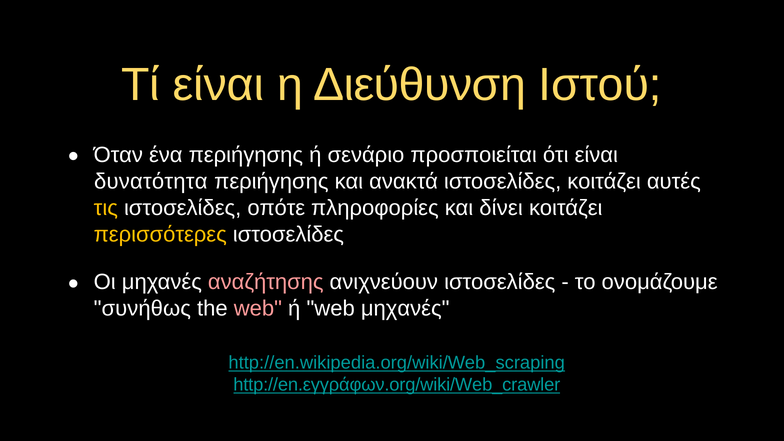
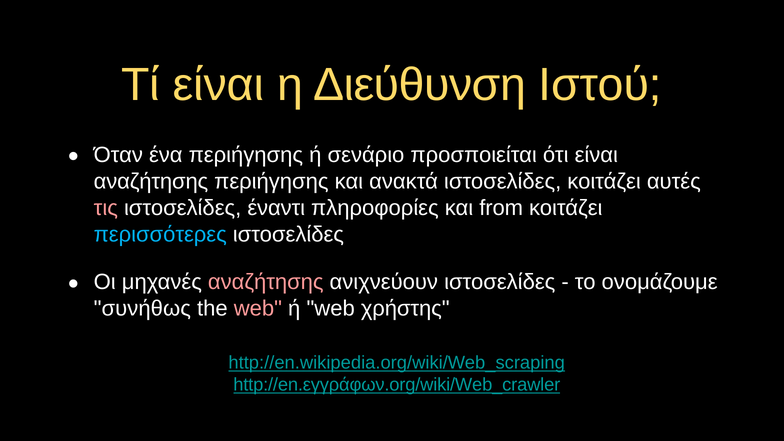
δυνατότητα: δυνατότητα -> αναζήτησης (151, 181)
τις colour: yellow -> pink (106, 208)
οπότε: οπότε -> έναντι (276, 208)
δίνει: δίνει -> from (501, 208)
περισσότερες colour: yellow -> light blue (160, 234)
web μηχανές: μηχανές -> χρήστης (405, 309)
